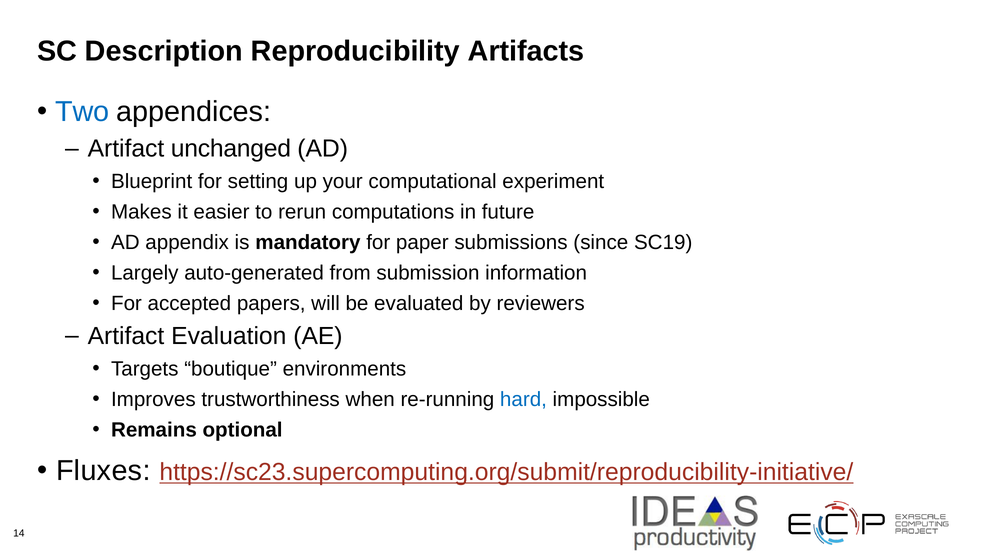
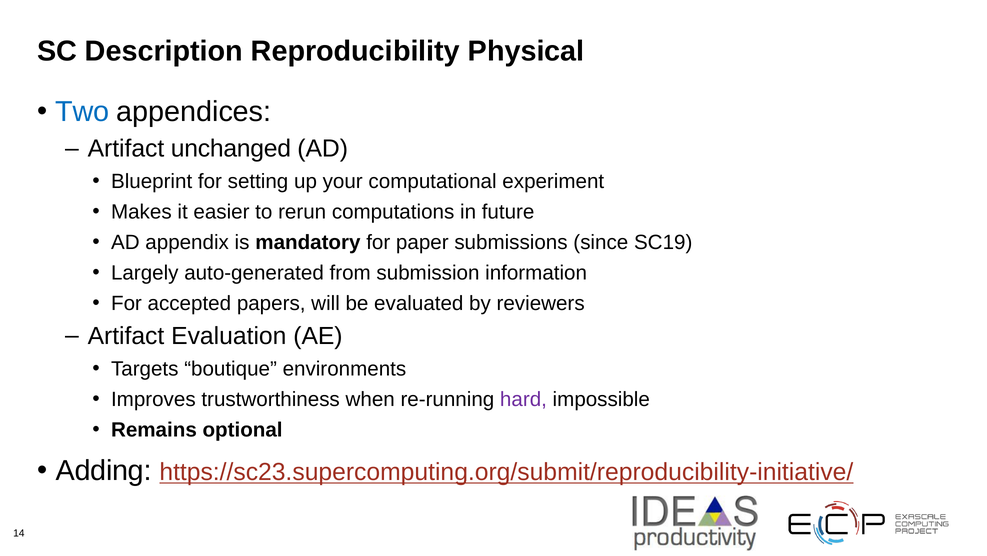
Artifacts: Artifacts -> Physical (526, 51)
hard colour: blue -> purple (523, 399)
Fluxes: Fluxes -> Adding (104, 470)
